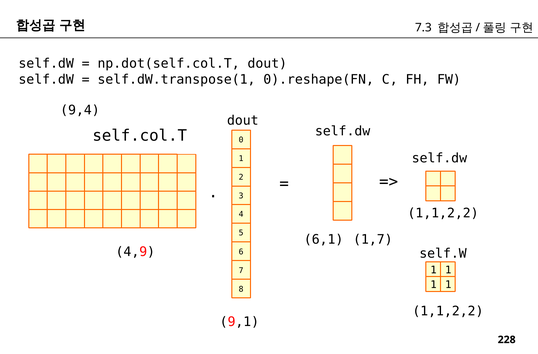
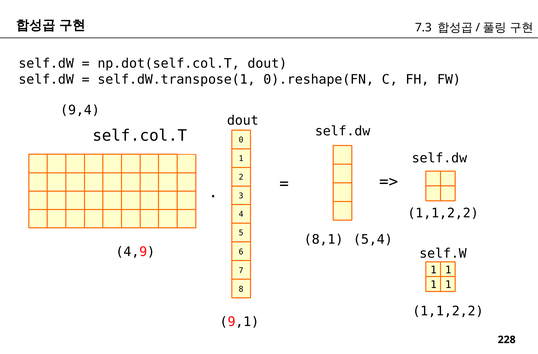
6,1: 6,1 -> 8,1 (324, 239)
1,7: 1,7 -> 5,4 (373, 239)
